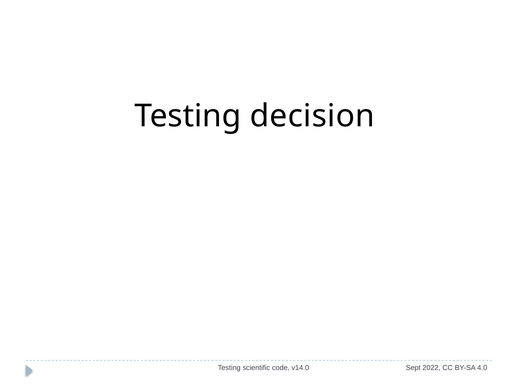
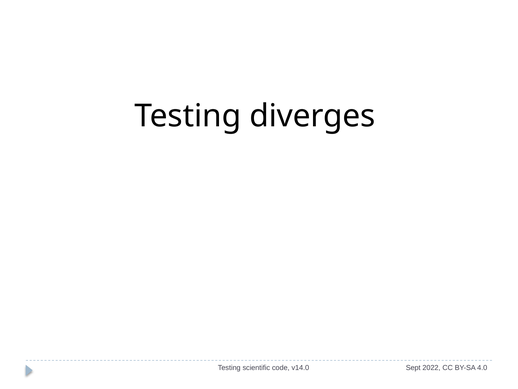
decision: decision -> diverges (312, 116)
